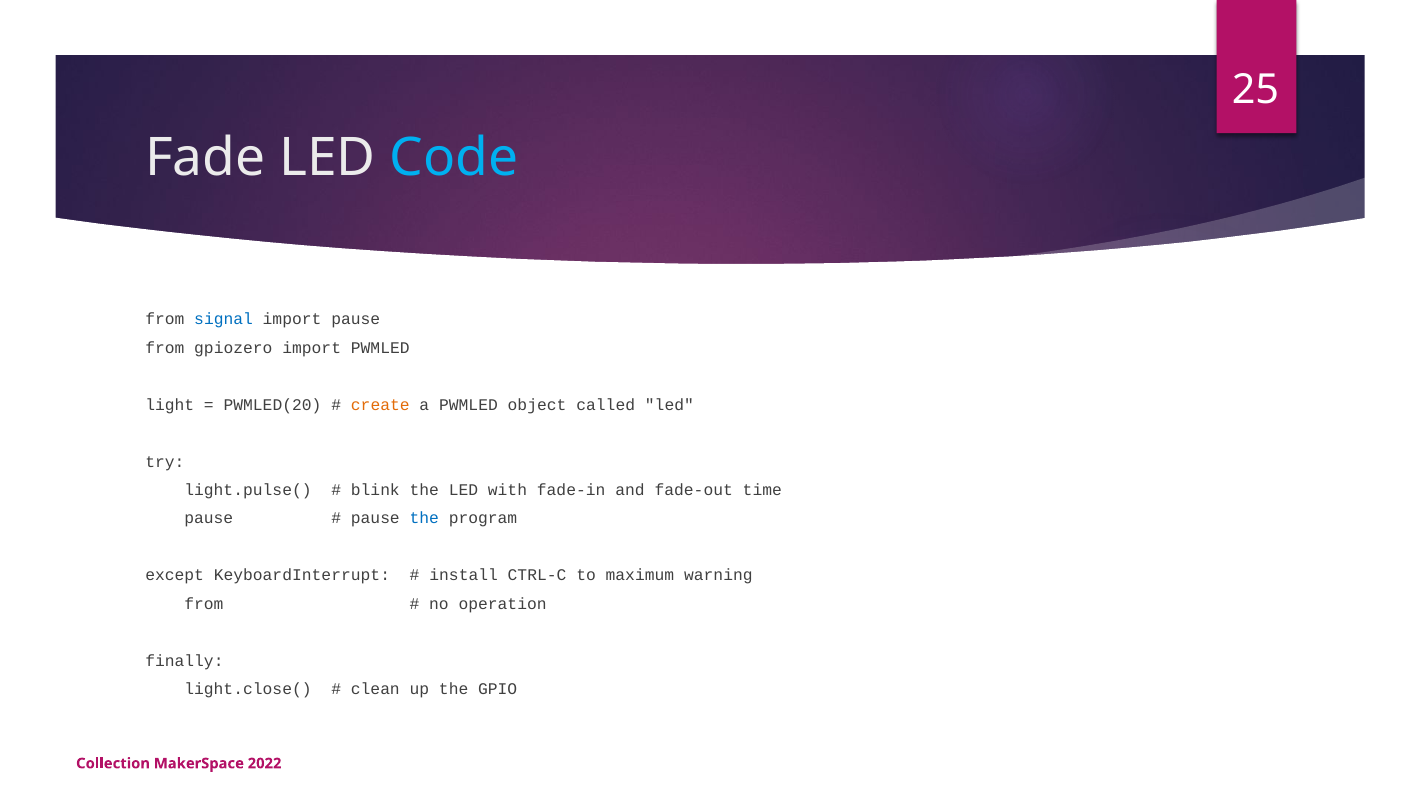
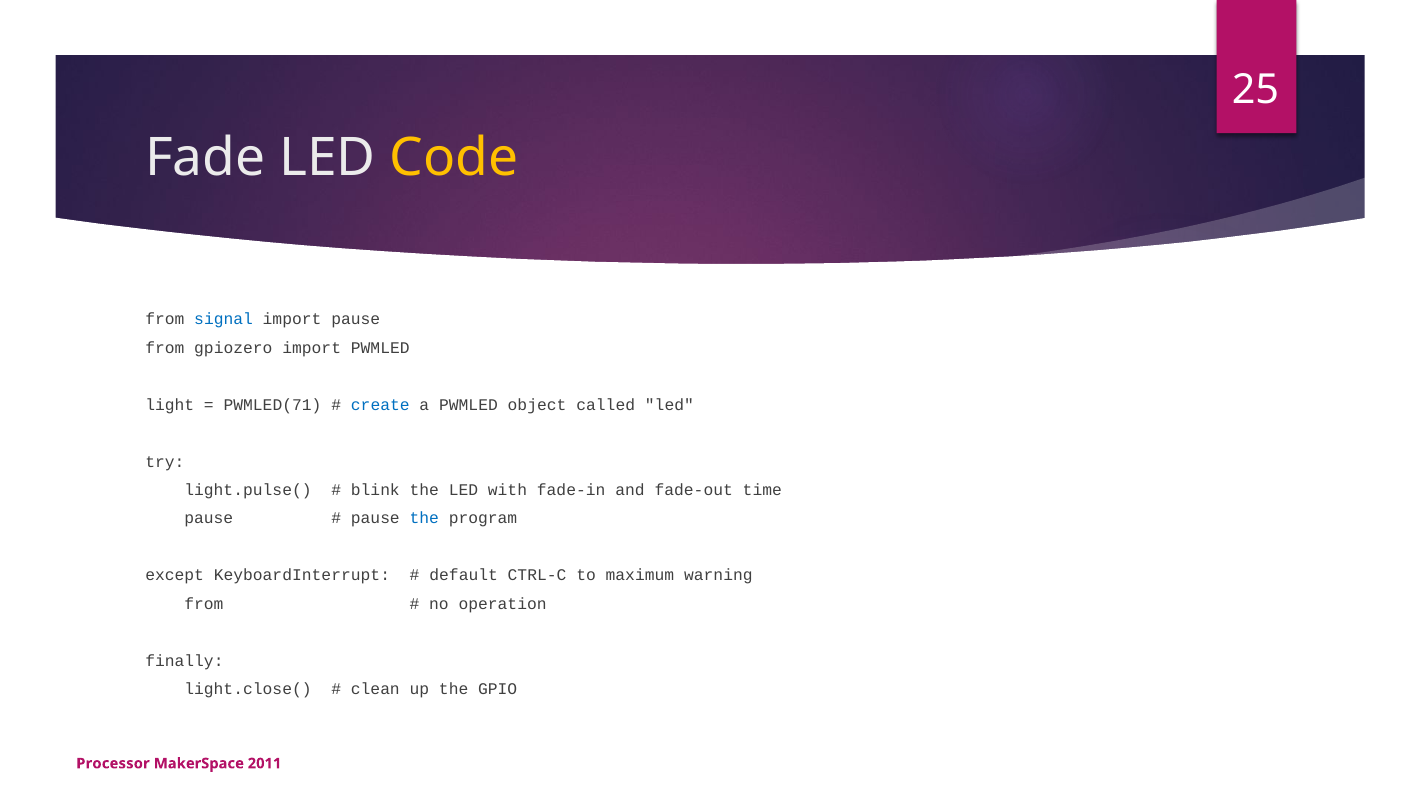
Code colour: light blue -> yellow (454, 158)
PWMLED(20: PWMLED(20 -> PWMLED(71 (272, 405)
create colour: orange -> blue (380, 405)
install: install -> default (464, 576)
Collection: Collection -> Processor (113, 764)
2022: 2022 -> 2011 (265, 764)
